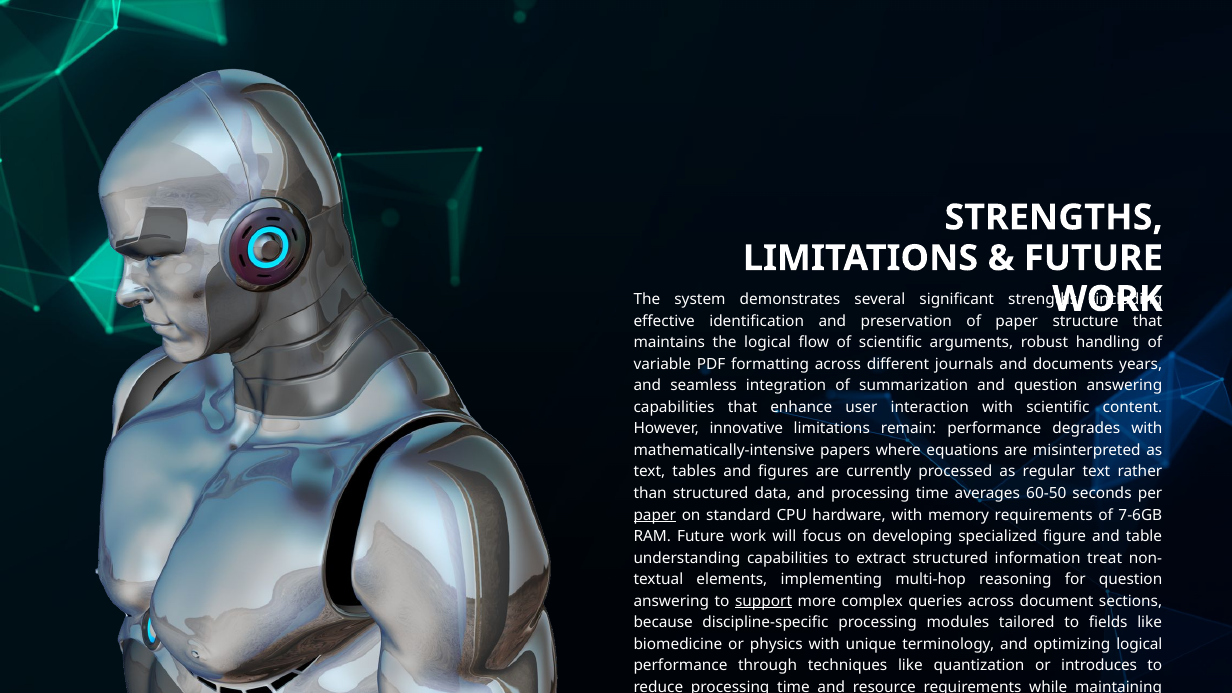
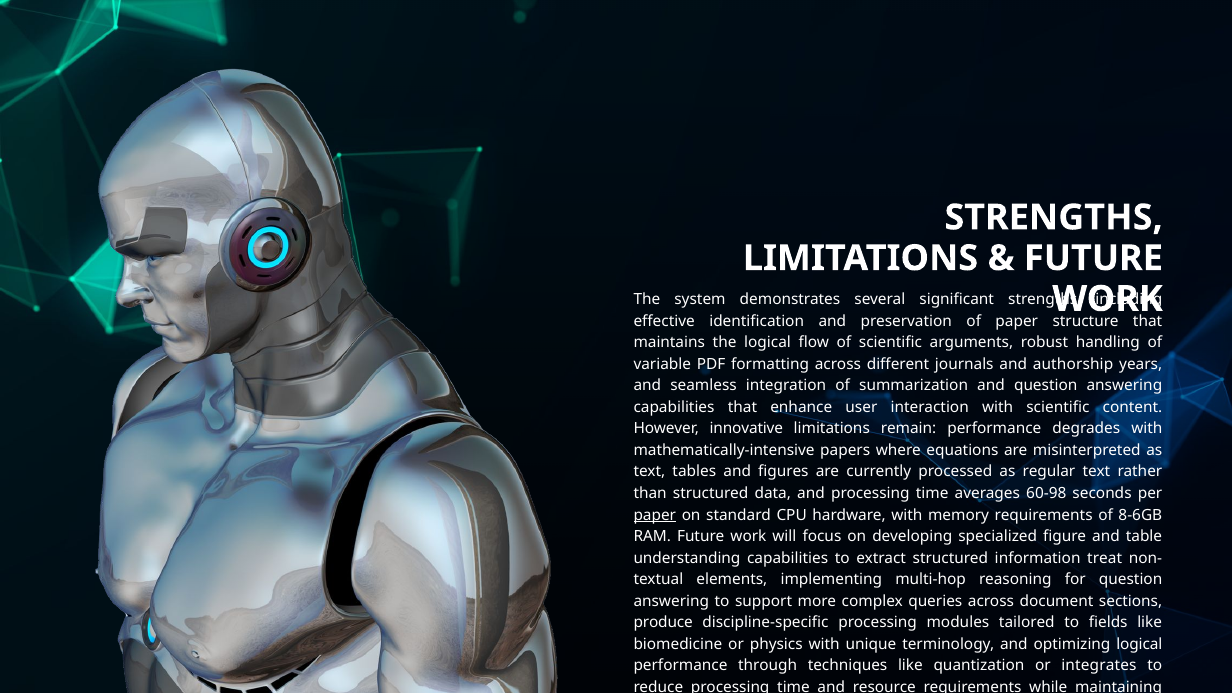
documents: documents -> authorship (1073, 364)
60-50: 60-50 -> 60-98 (1046, 493)
7-6GB: 7-6GB -> 8-6GB (1140, 515)
support underline: present -> none (764, 601)
because: because -> produce (663, 623)
introduces: introduces -> integrates (1099, 666)
